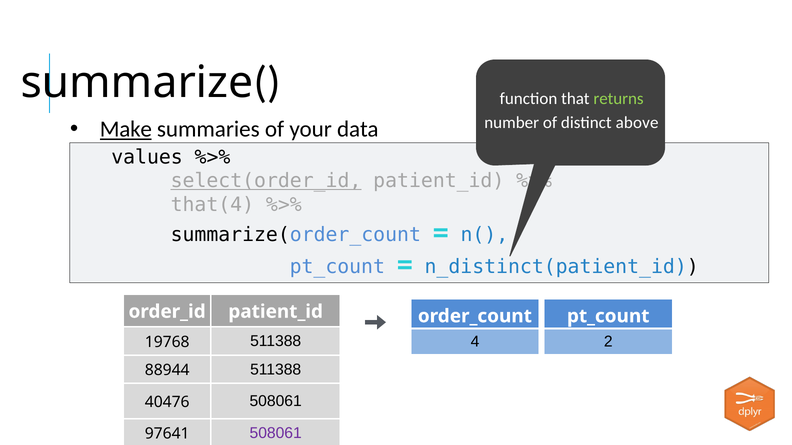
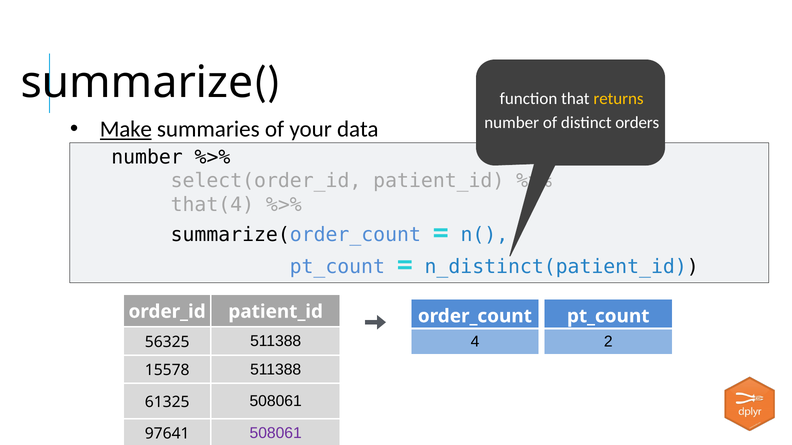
returns colour: light green -> yellow (619, 99)
above: above -> orders (637, 123)
values: values -> number (147, 157)
select(order_id underline: present -> none (266, 181)
19768: 19768 -> 56325 (167, 342)
88944: 88944 -> 15578 (167, 370)
40476: 40476 -> 61325 (167, 402)
